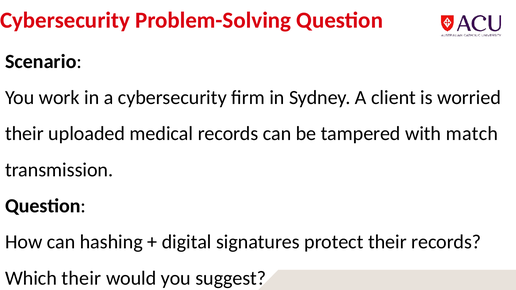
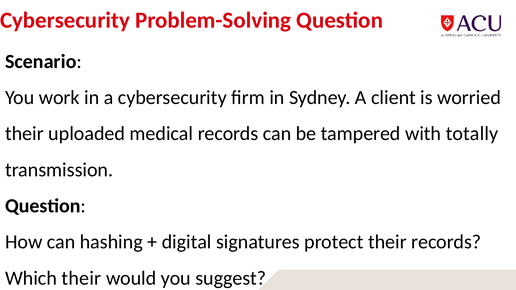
match: match -> totally (472, 134)
